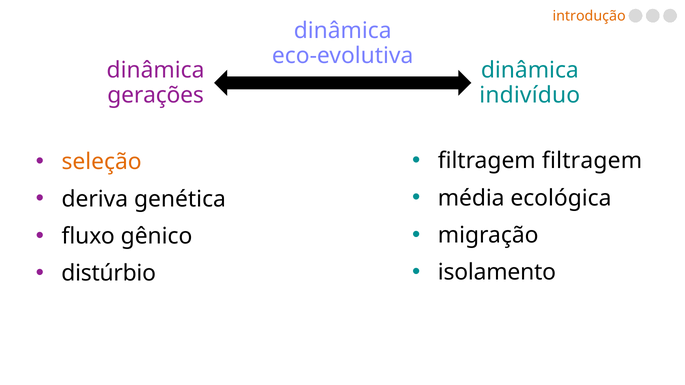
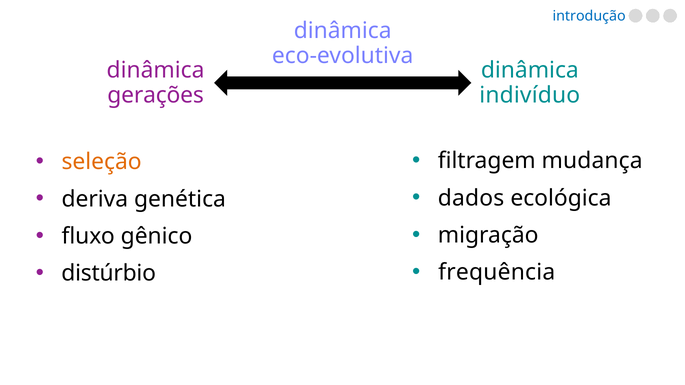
introdução colour: orange -> blue (589, 16)
filtragem filtragem: filtragem -> mudança (592, 161)
média: média -> dados (471, 198)
isolamento: isolamento -> frequência (497, 273)
